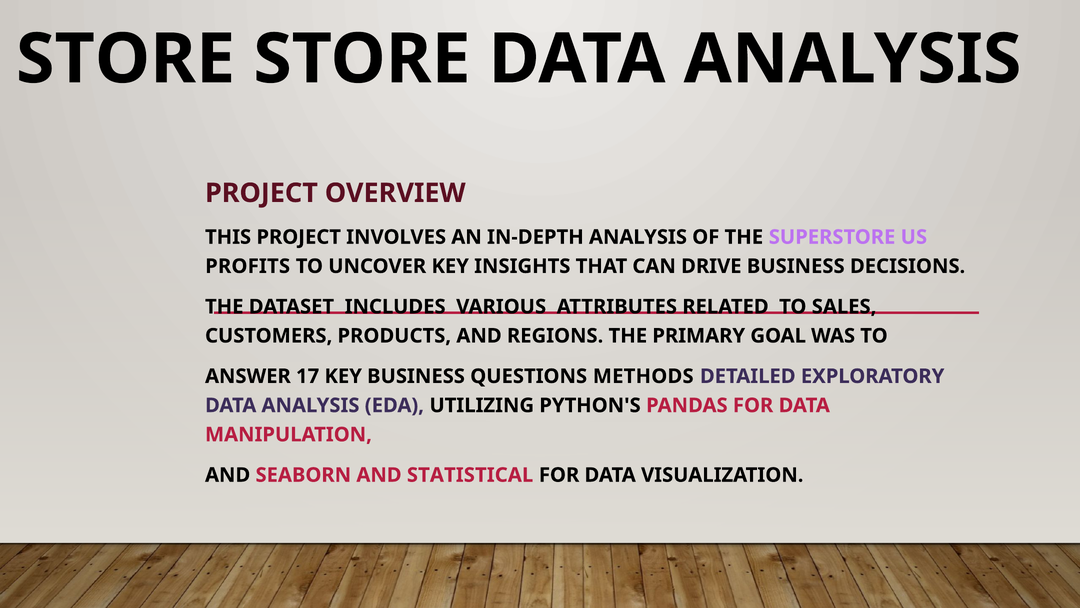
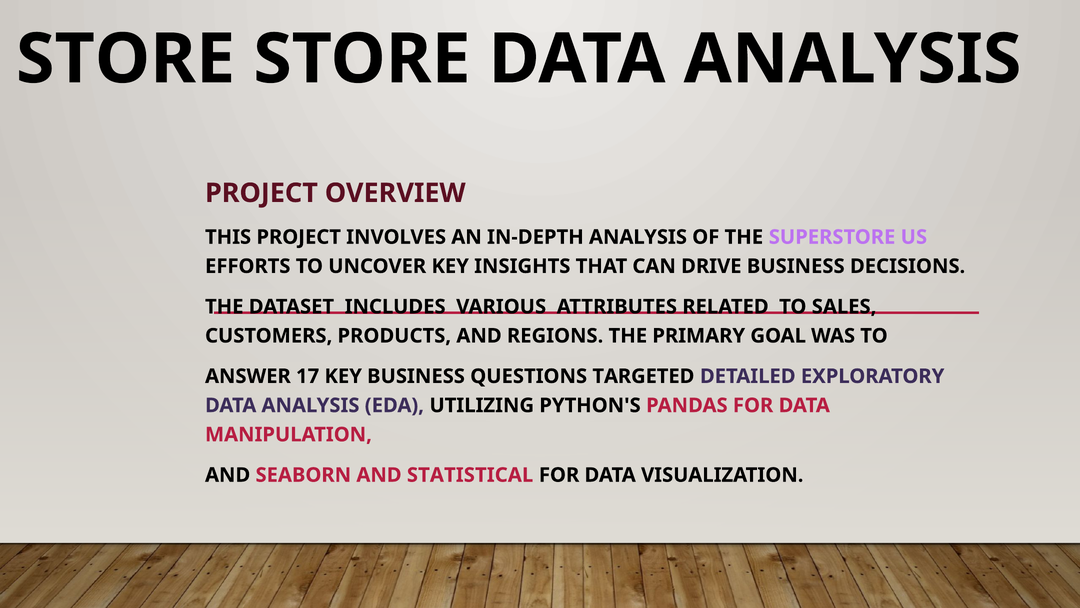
PROFITS: PROFITS -> EFFORTS (248, 266)
METHODS: METHODS -> TARGETED (643, 376)
